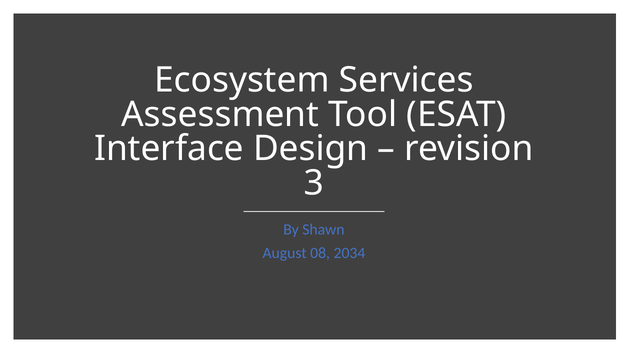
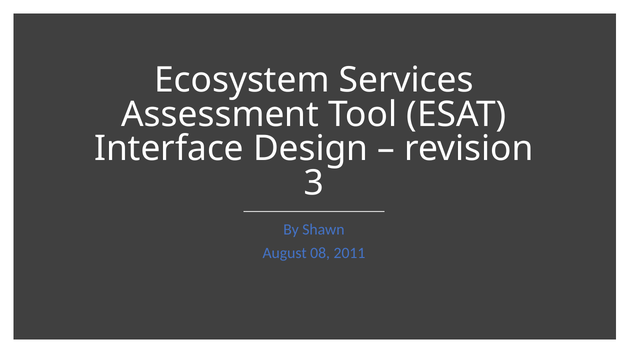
2034: 2034 -> 2011 (349, 253)
